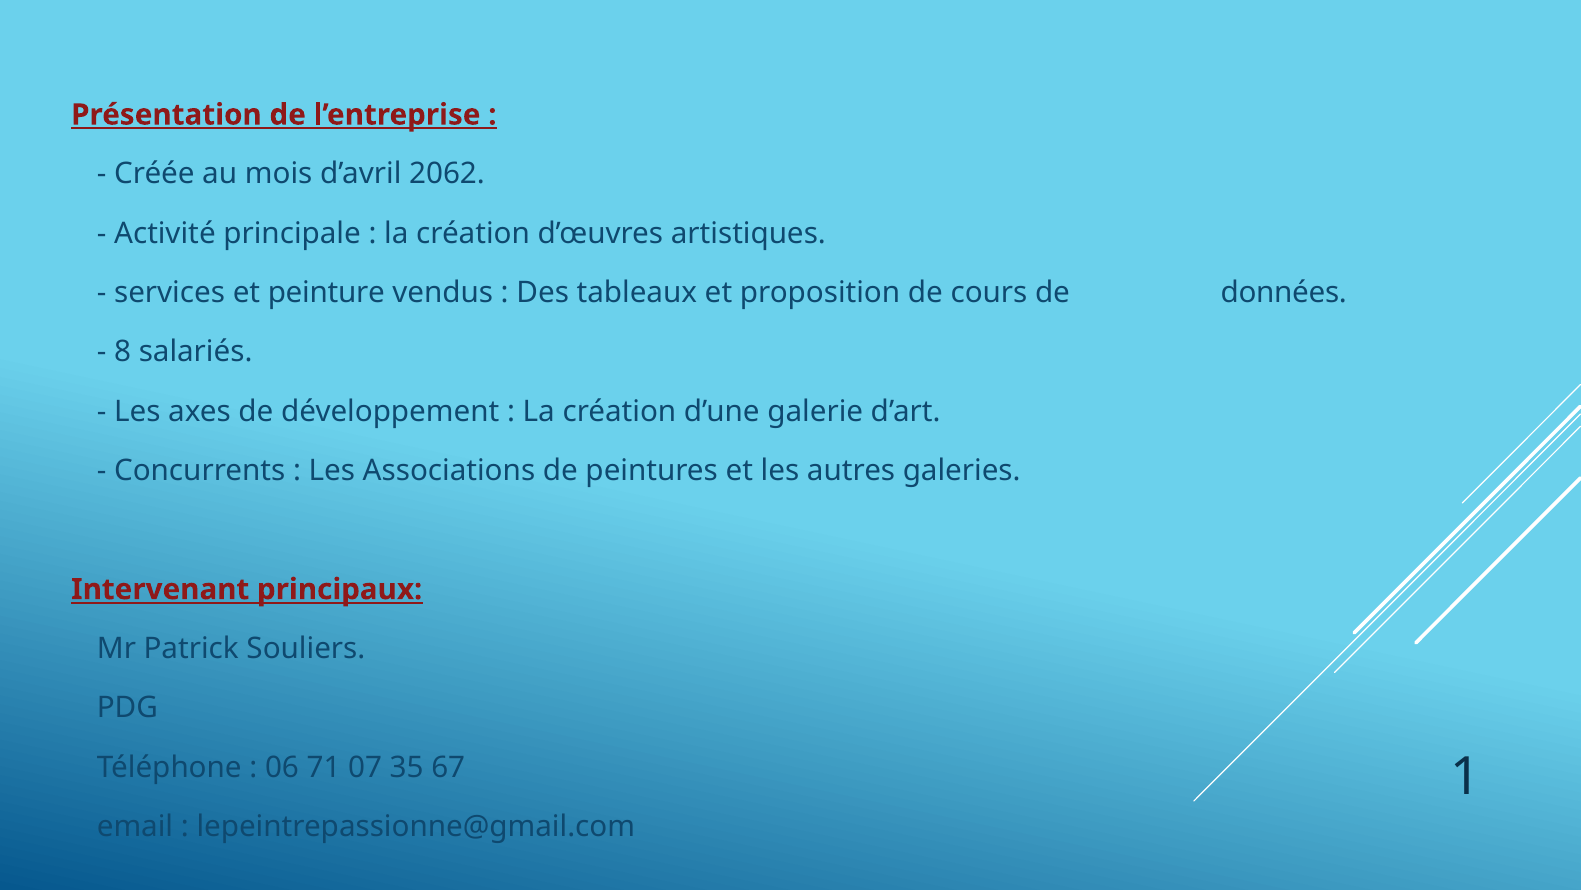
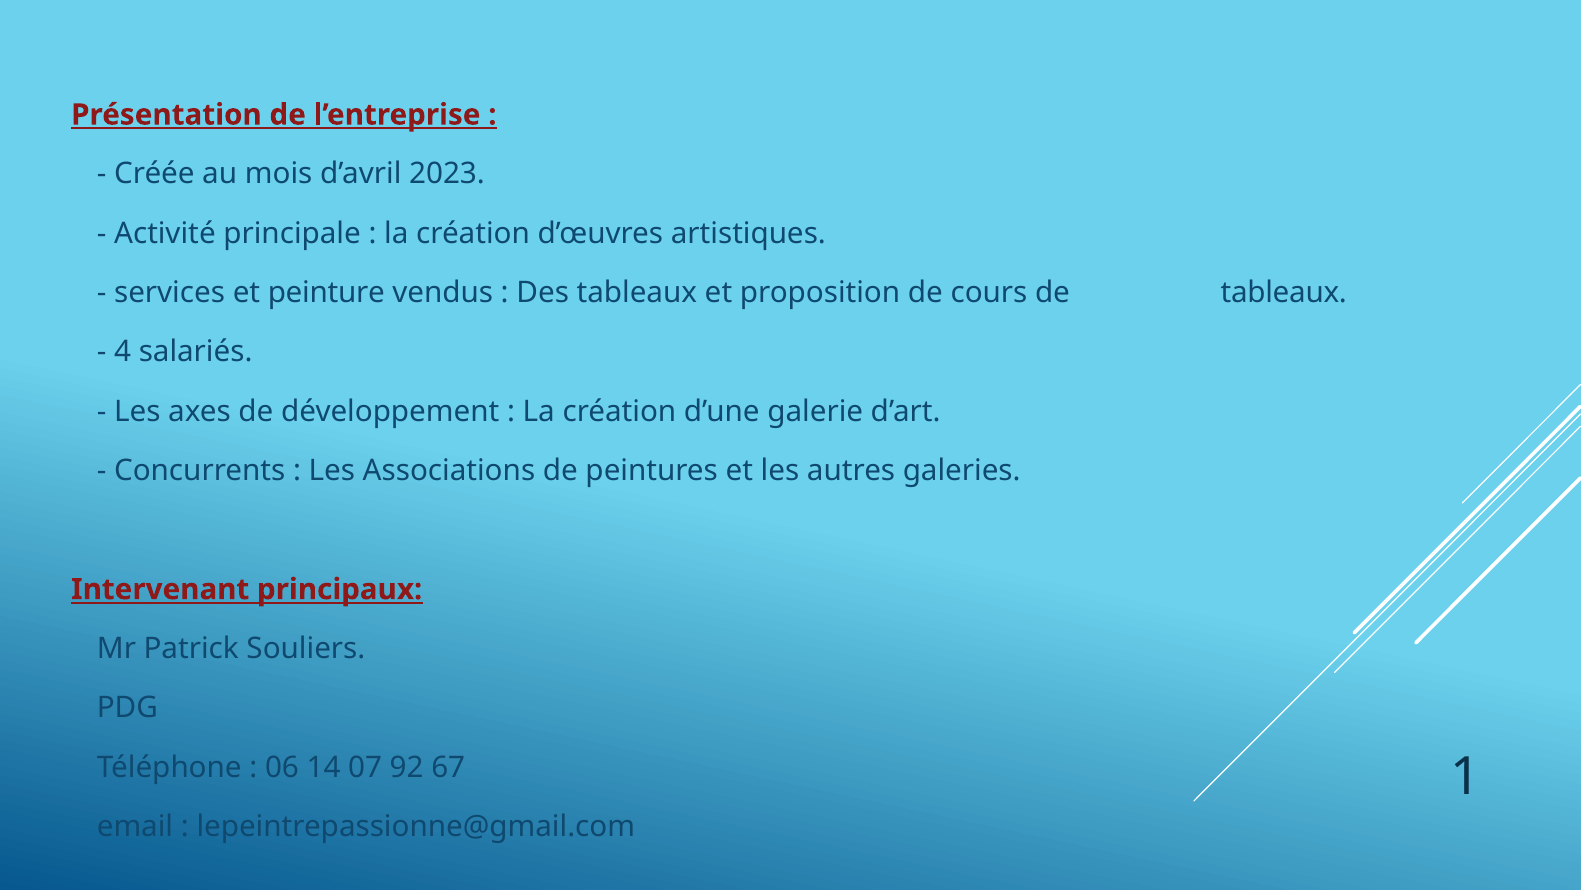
2062: 2062 -> 2023 (447, 174)
de données: données -> tableaux (1284, 293)
8: 8 -> 4 (123, 352)
71: 71 -> 14 (324, 767)
35: 35 -> 92 (407, 767)
